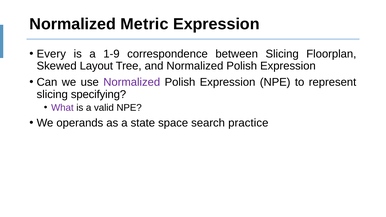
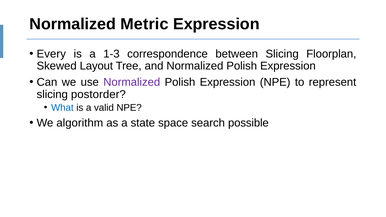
1-9: 1-9 -> 1-3 (111, 54)
specifying: specifying -> postorder (98, 94)
What colour: purple -> blue (62, 108)
operands: operands -> algorithm (80, 123)
practice: practice -> possible (248, 123)
